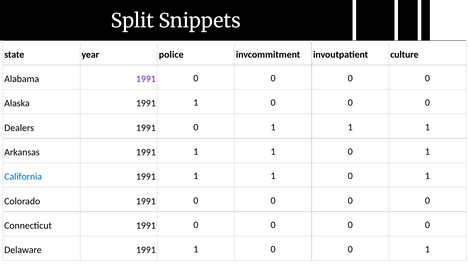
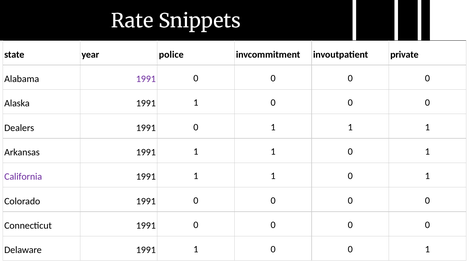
Split: Split -> Rate (132, 21)
culture: culture -> private (404, 54)
California colour: blue -> purple (23, 177)
